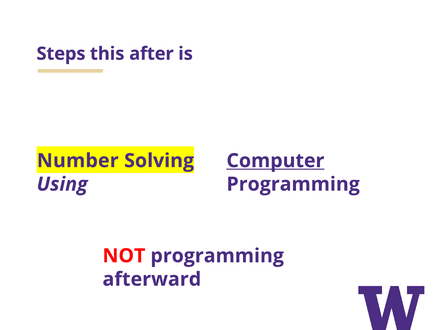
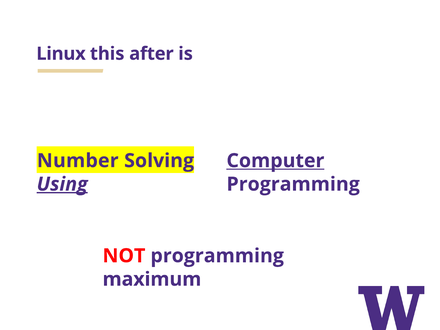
Steps: Steps -> Linux (61, 54)
Using underline: none -> present (62, 184)
afterward: afterward -> maximum (152, 279)
